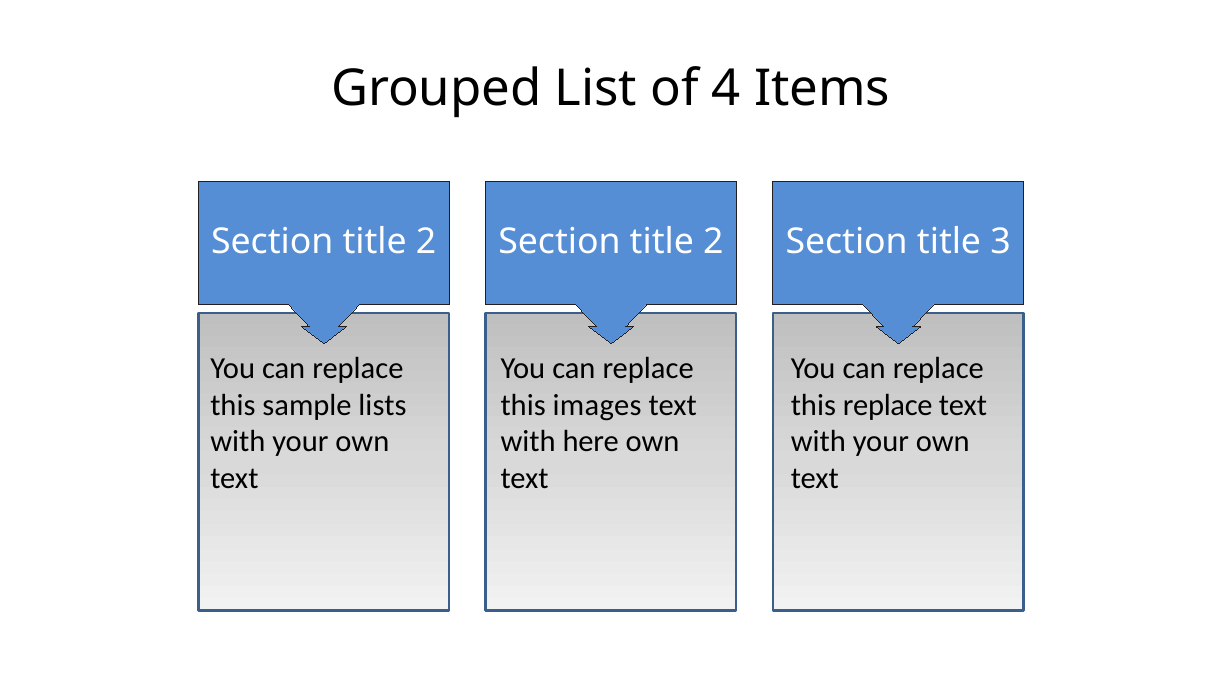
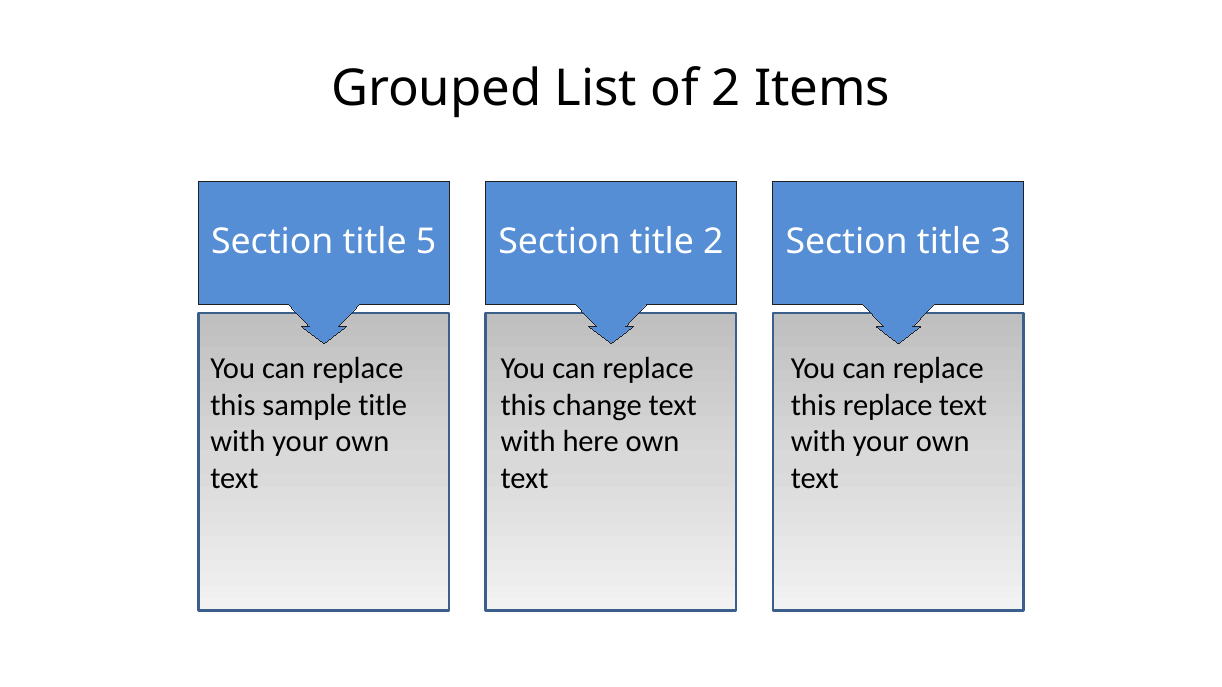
of 4: 4 -> 2 (726, 88)
2: 2 -> 5 (426, 242)
sample lists: lists -> title (383, 405)
images: images -> change (597, 405)
